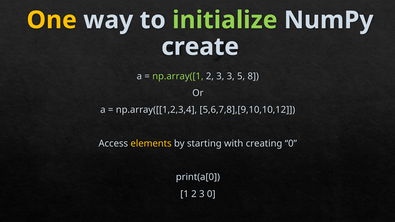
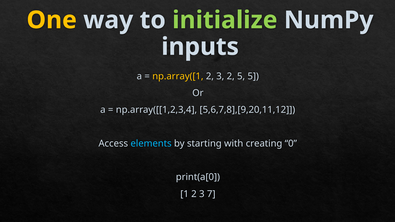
create: create -> inputs (200, 47)
np.array([1 colour: light green -> yellow (178, 76)
3 3: 3 -> 2 (231, 76)
5 8: 8 -> 5 (253, 76)
5,6,7,8],[9,10,10,12: 5,6,7,8],[9,10,10,12 -> 5,6,7,8],[9,20,11,12 (247, 110)
elements colour: yellow -> light blue (151, 144)
3 0: 0 -> 7 (211, 194)
